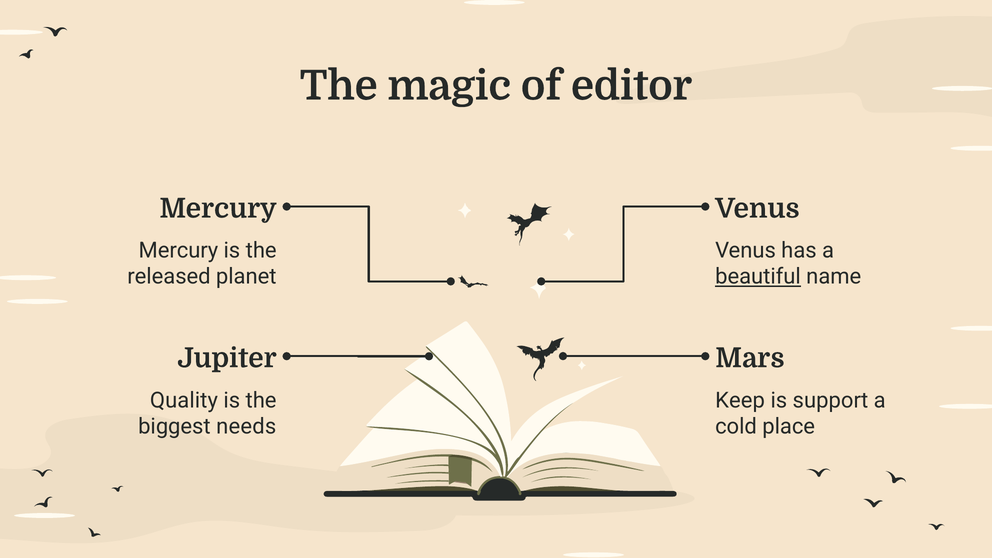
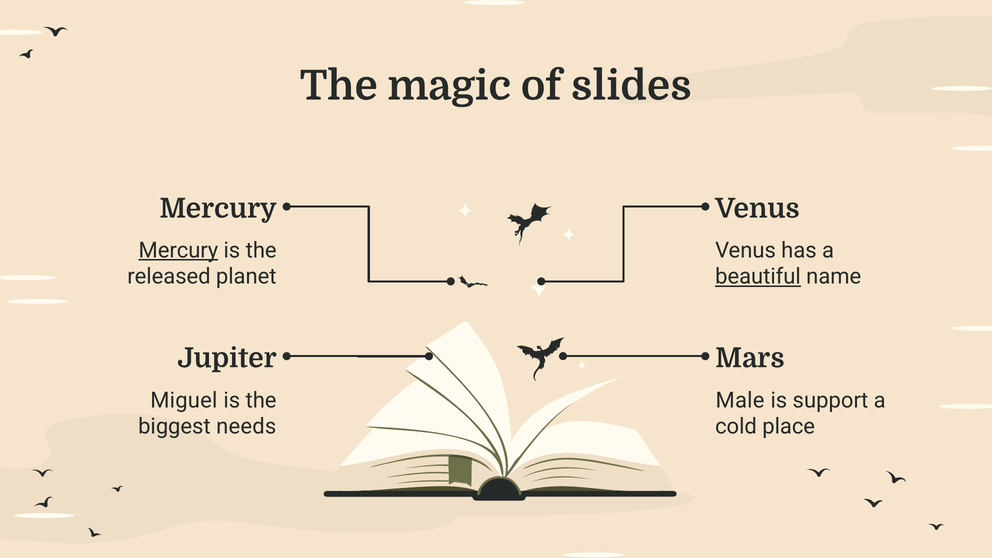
editor: editor -> slides (631, 86)
Mercury underline: none -> present (178, 250)
Quality: Quality -> Miguel (184, 400)
Keep: Keep -> Male (740, 400)
